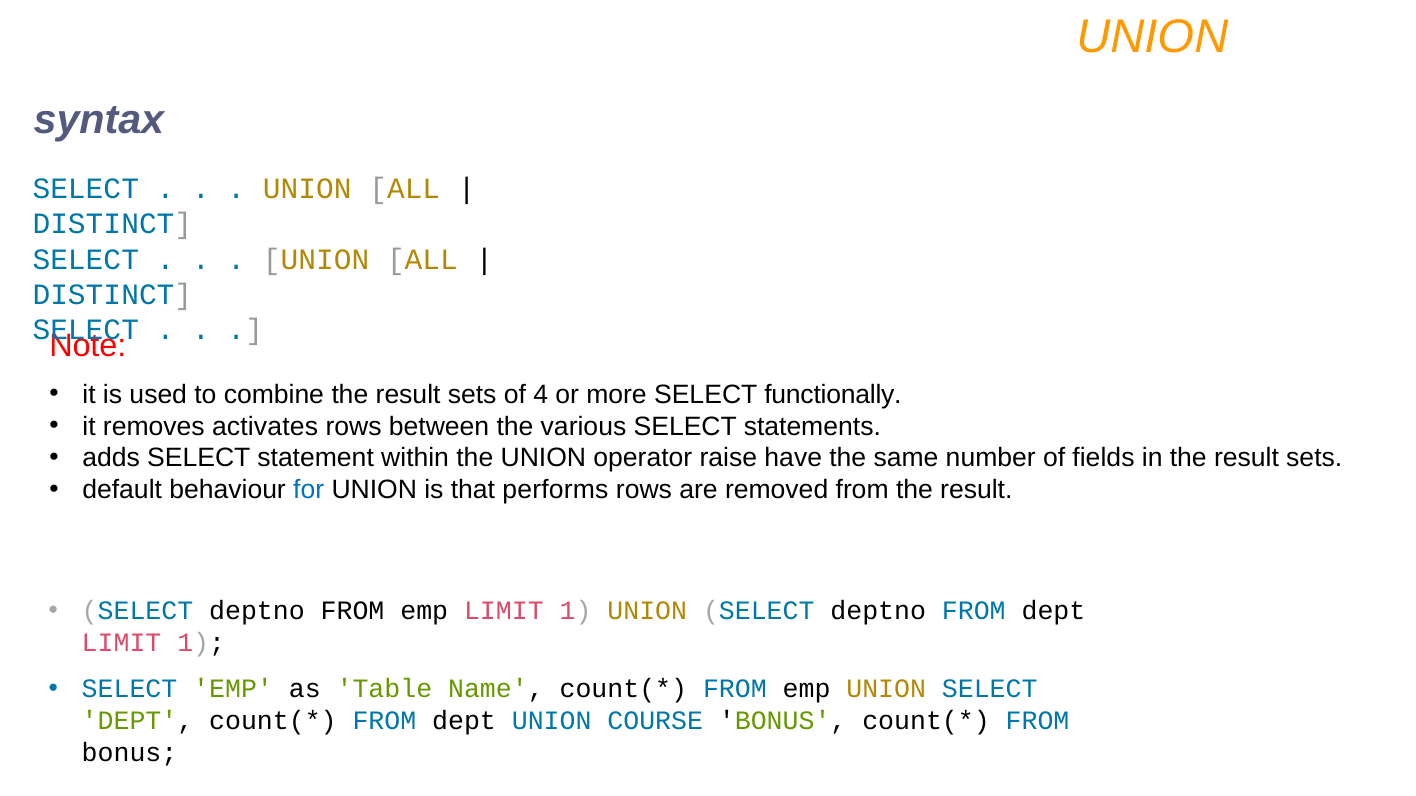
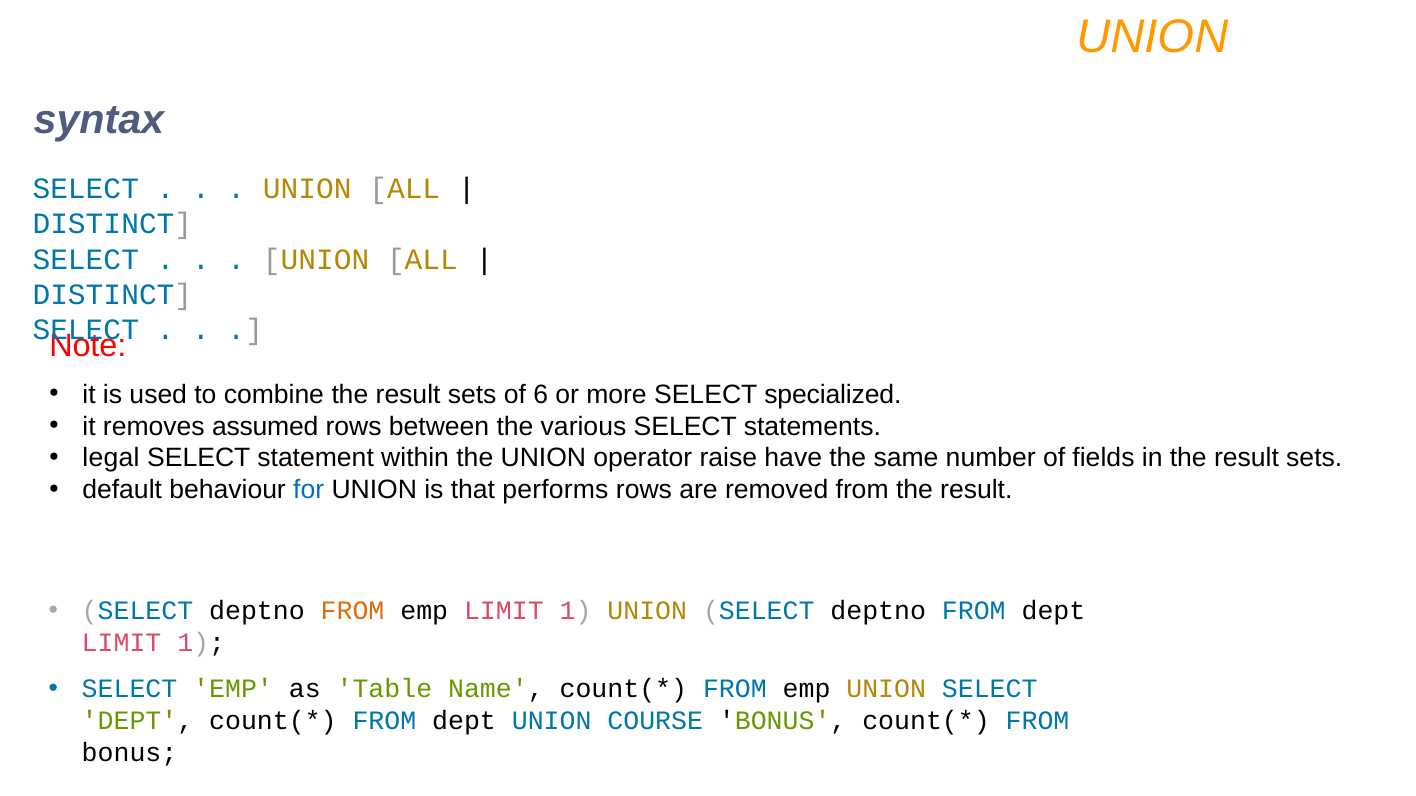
4: 4 -> 6 (541, 395)
functionally: functionally -> specialized (833, 395)
activates: activates -> assumed (265, 427)
adds: adds -> legal (111, 459)
FROM colour: black -> orange (353, 611)
